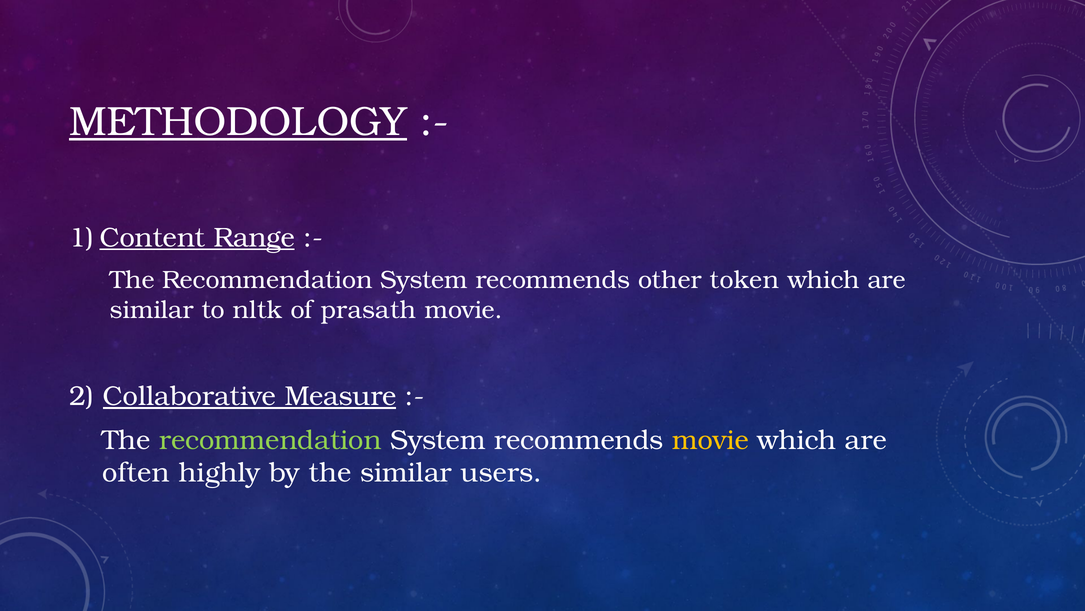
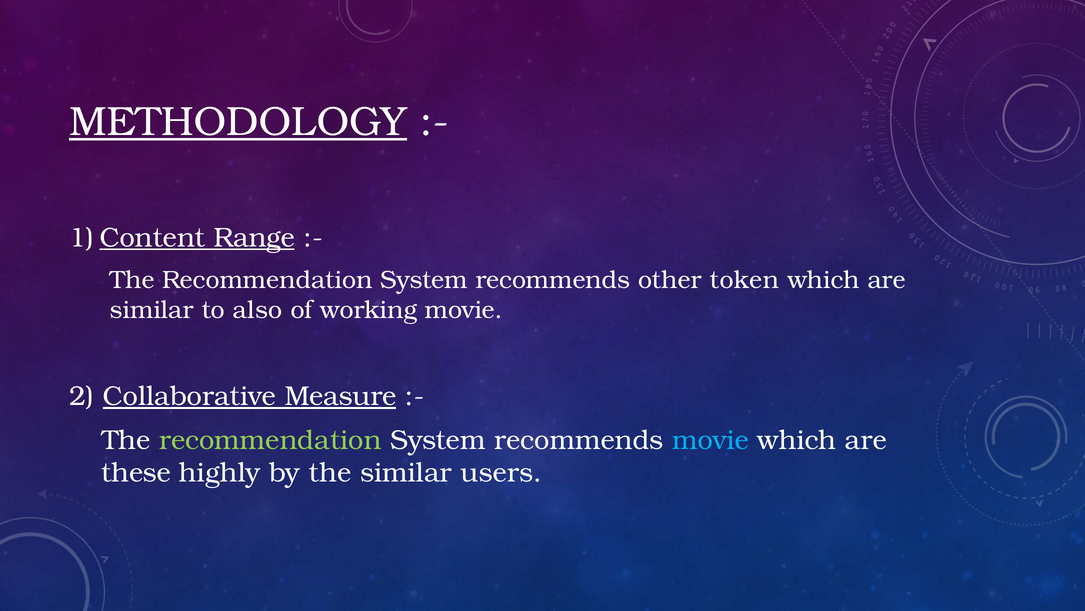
nltk: nltk -> also (257, 309)
prasath: prasath -> working (369, 309)
movie colour: yellow -> light blue (711, 440)
often: often -> these (136, 472)
